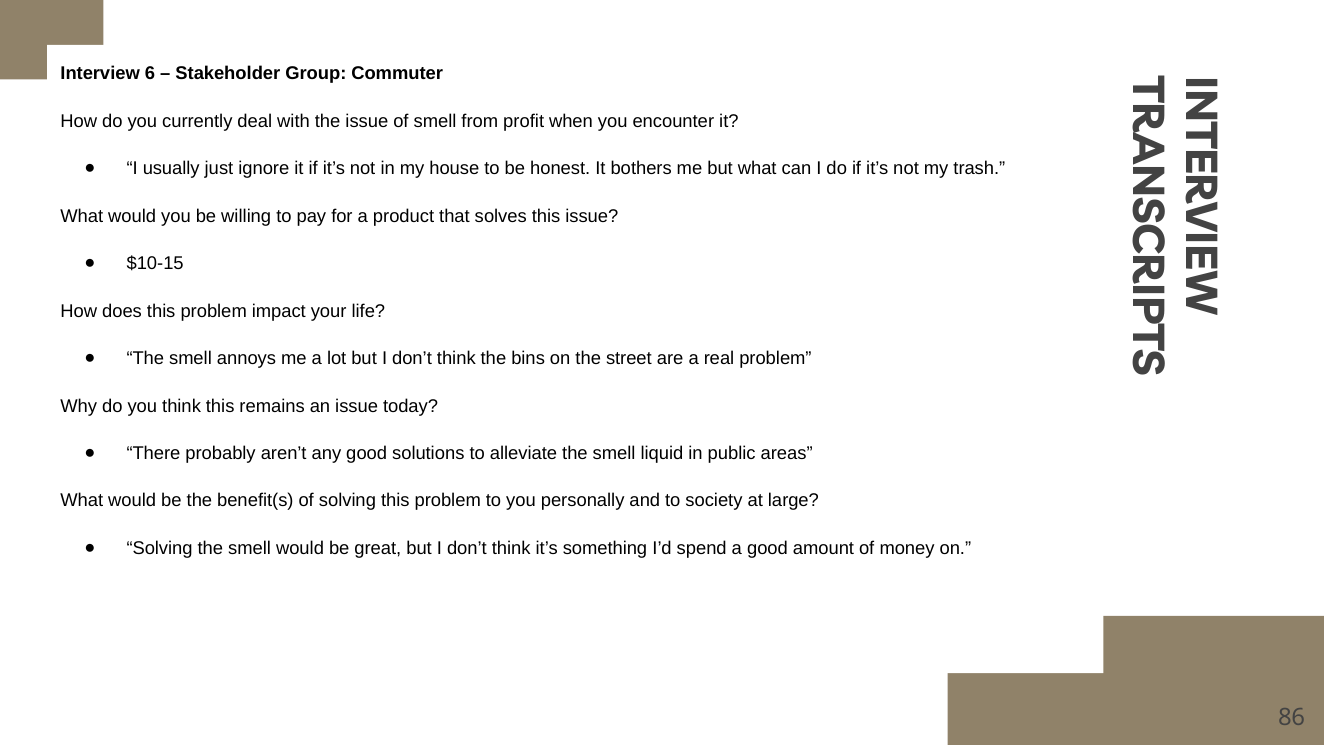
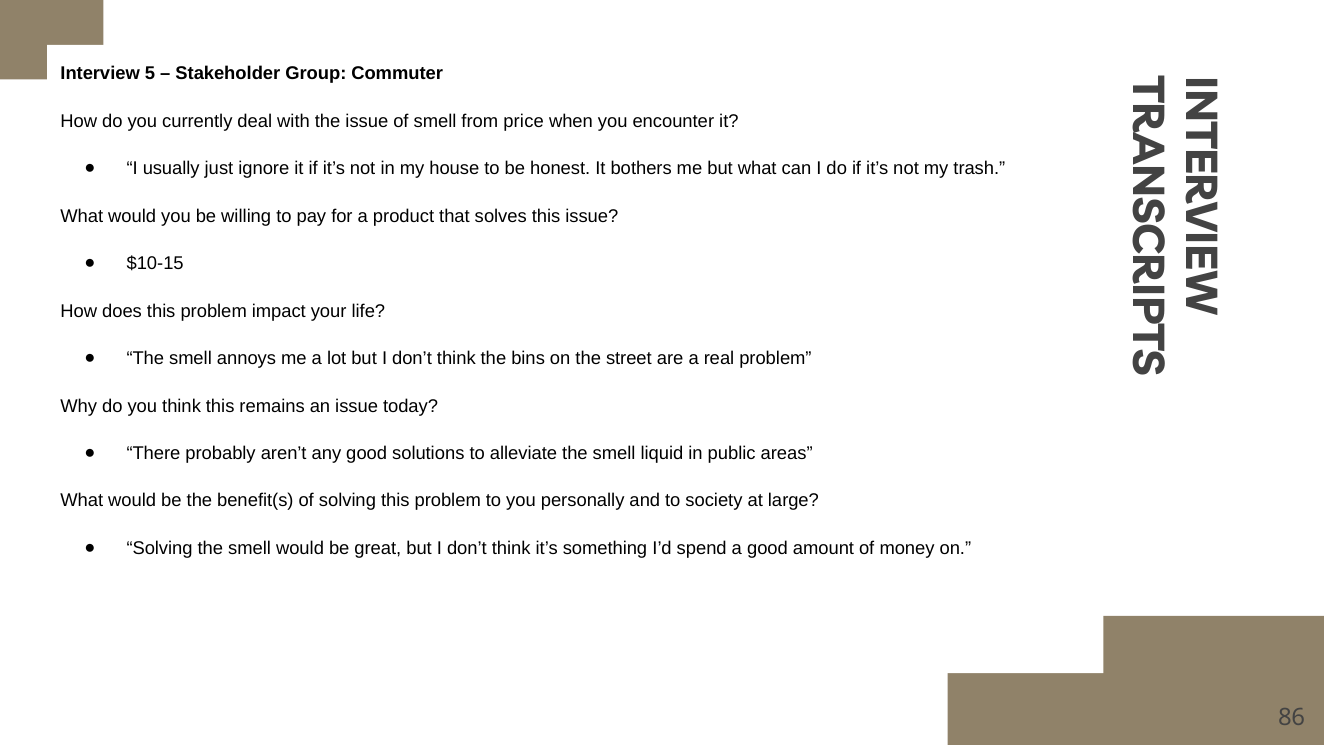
6: 6 -> 5 (150, 74)
profit: profit -> price (524, 121)
